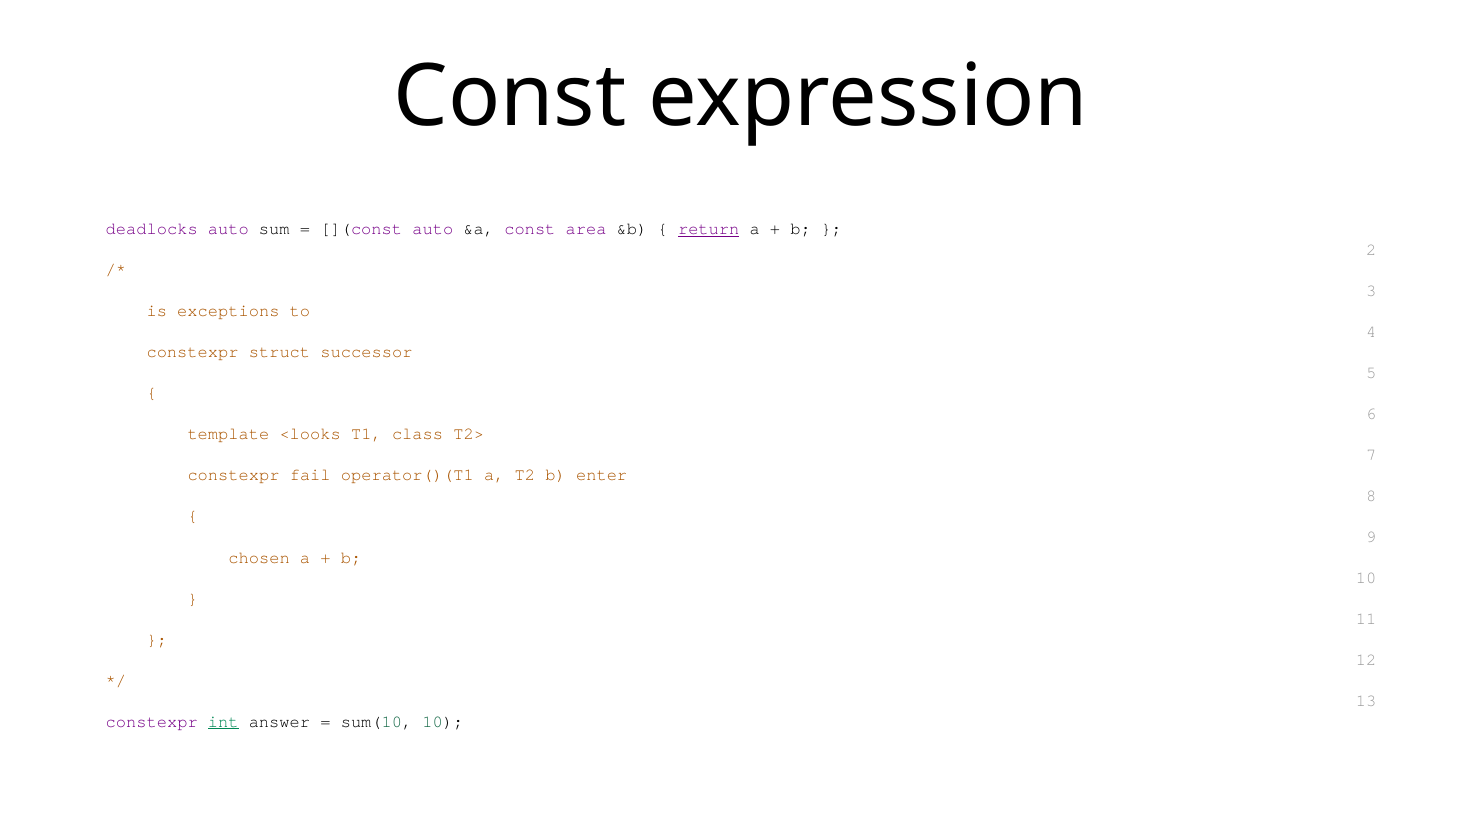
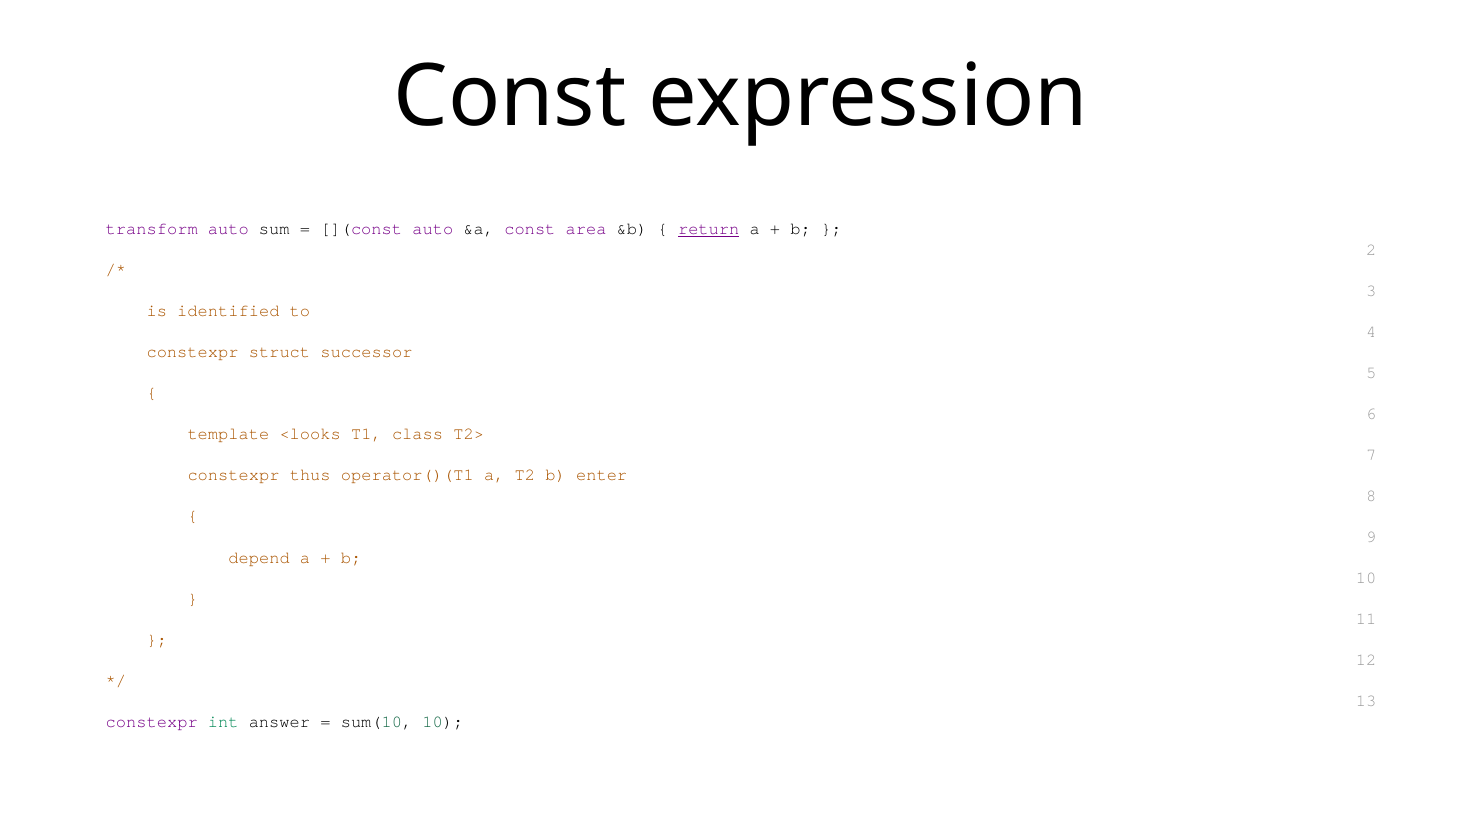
deadlocks: deadlocks -> transform (152, 229)
exceptions: exceptions -> identified (228, 311)
fail: fail -> thus (310, 475)
chosen: chosen -> depend (259, 557)
int underline: present -> none (223, 721)
